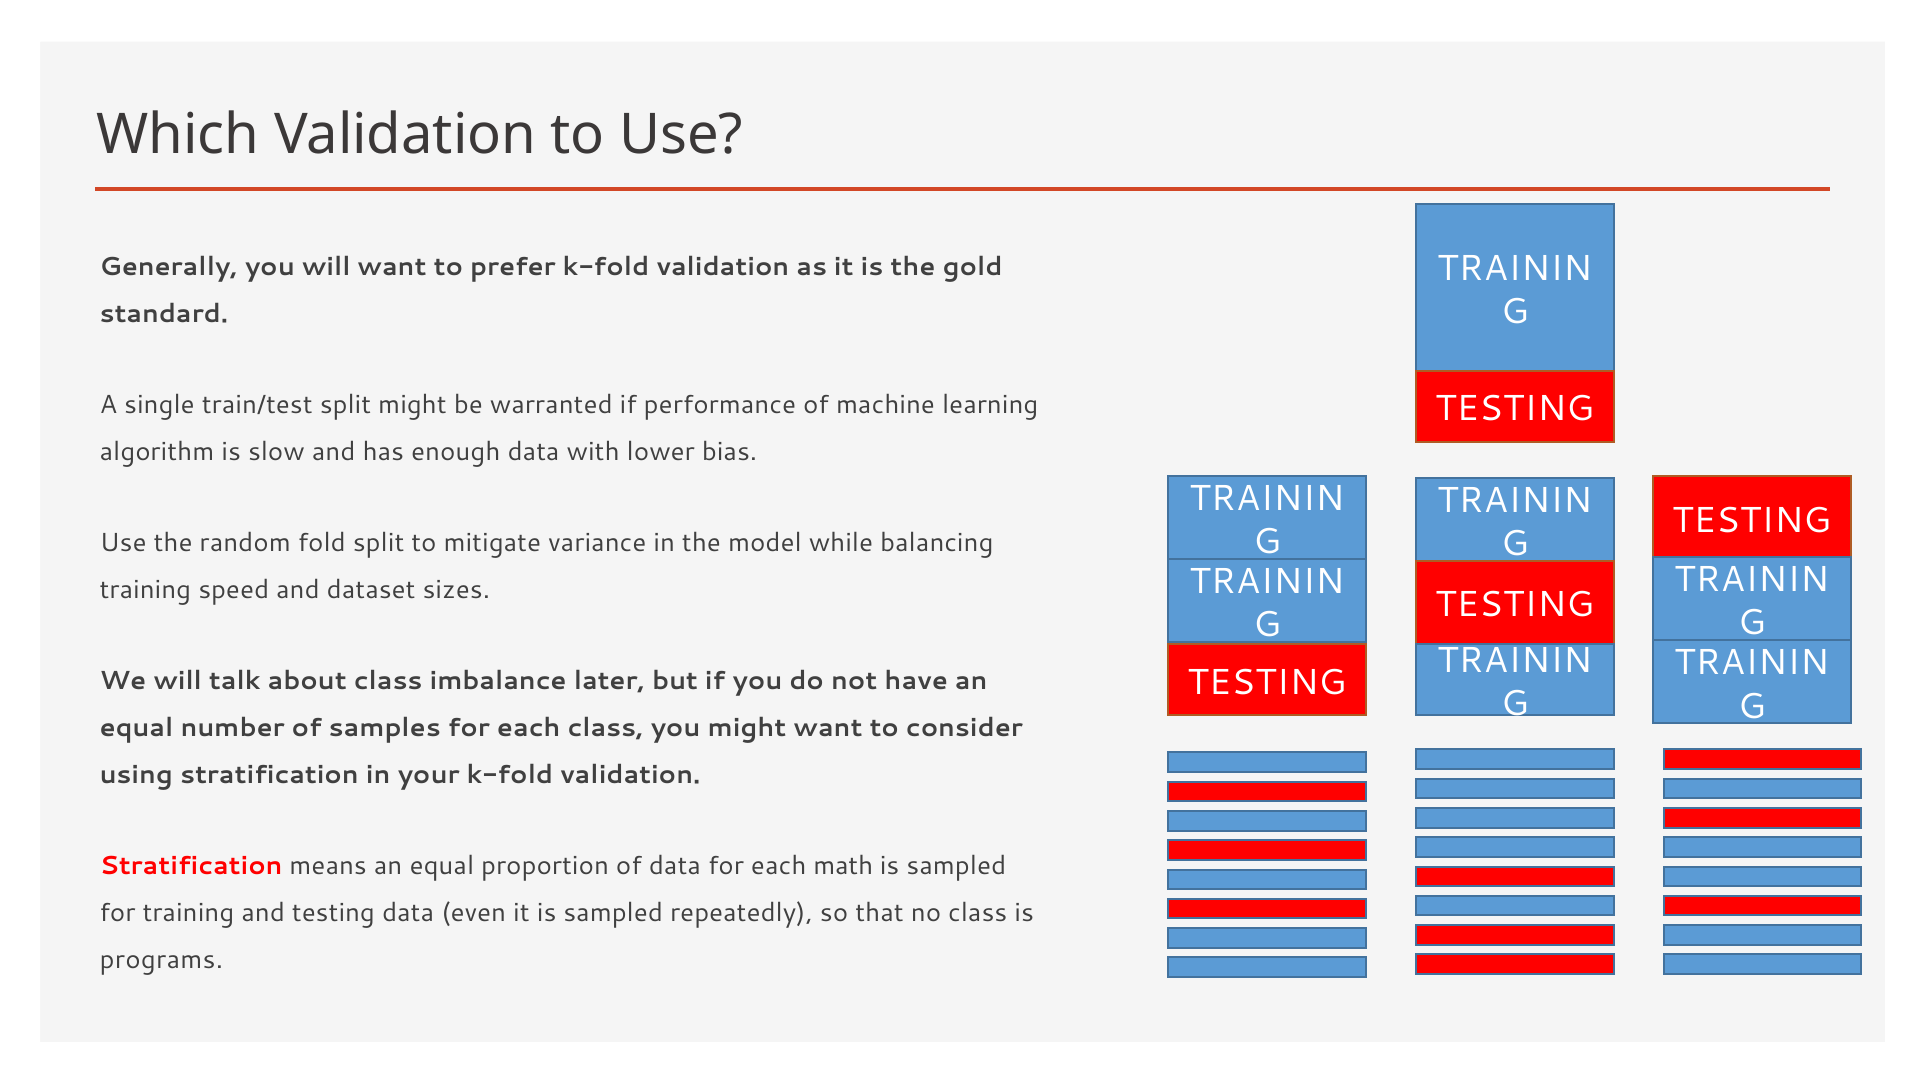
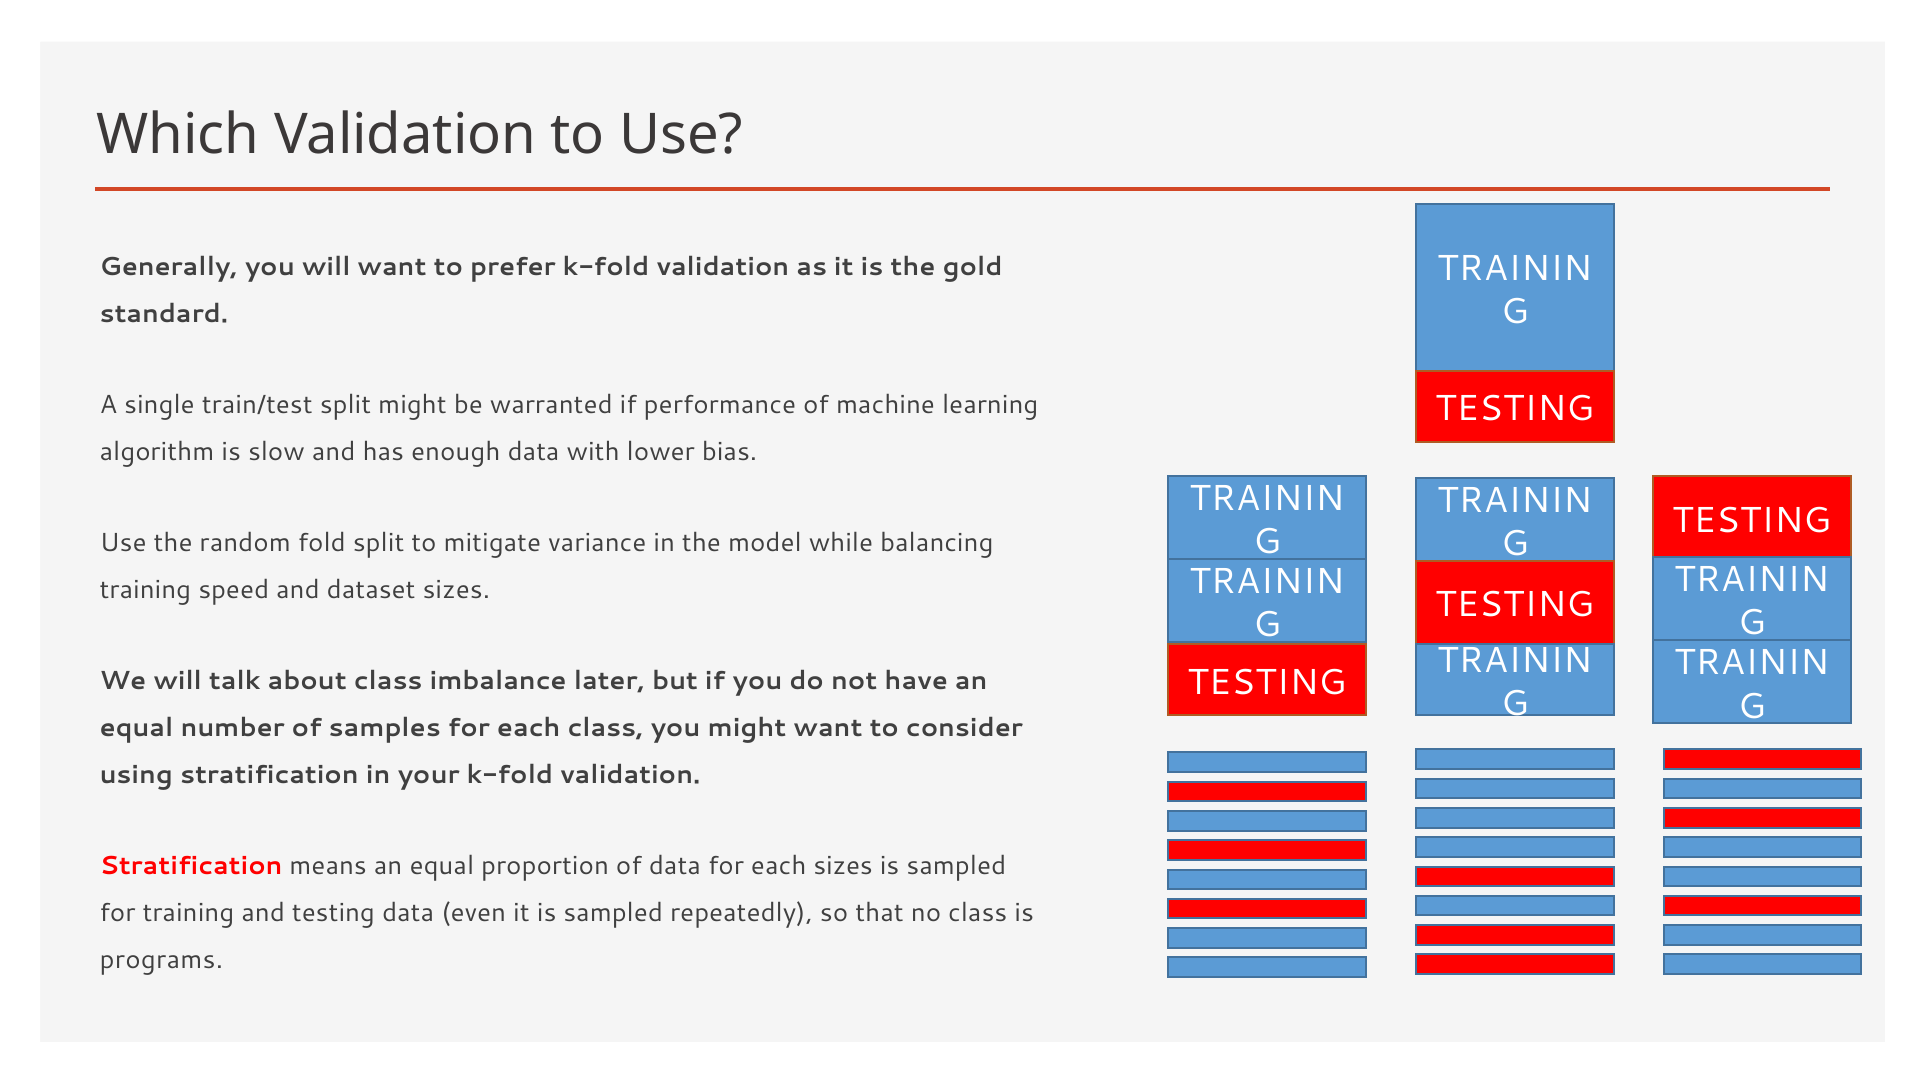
each math: math -> sizes (843, 866)
